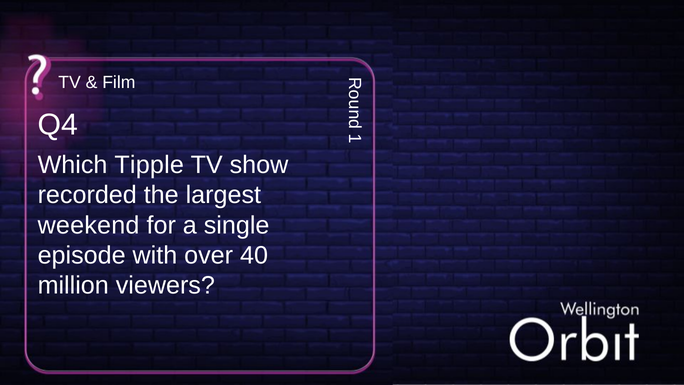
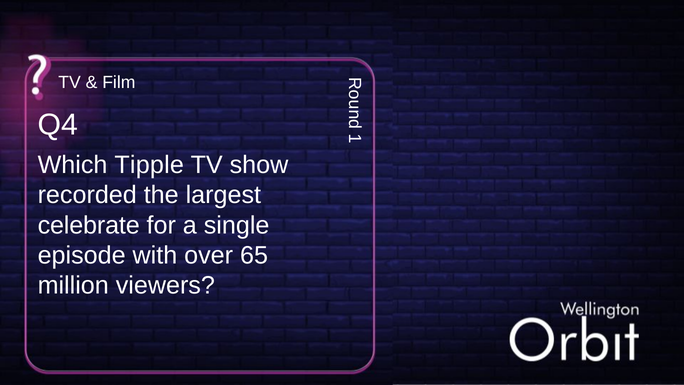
weekend: weekend -> celebrate (89, 225)
40: 40 -> 65 (254, 255)
